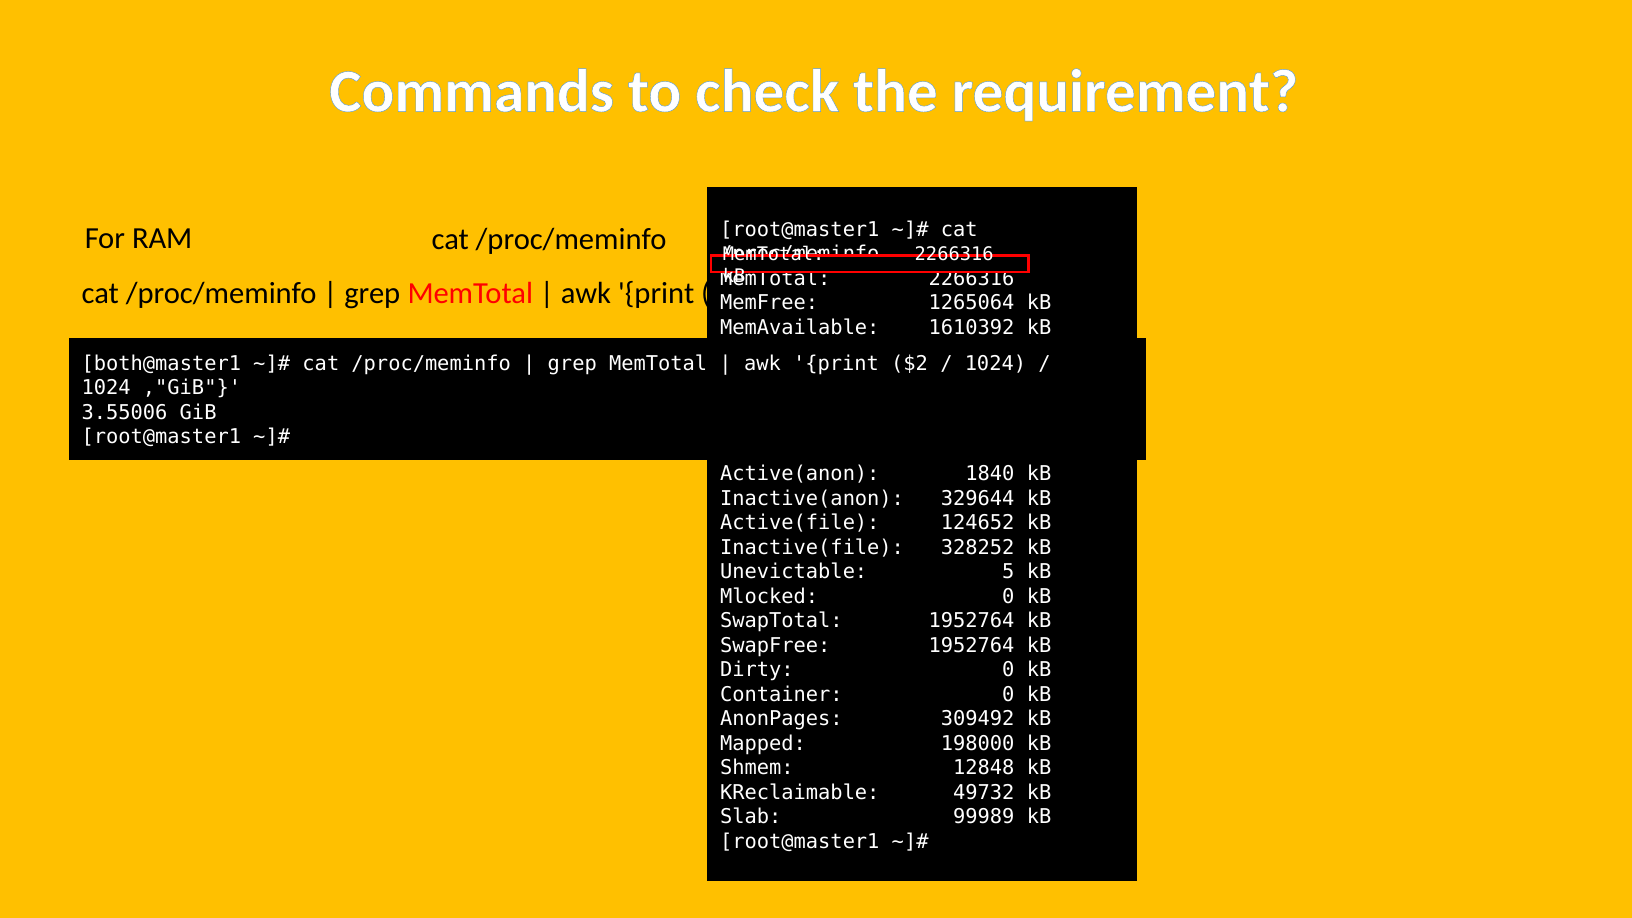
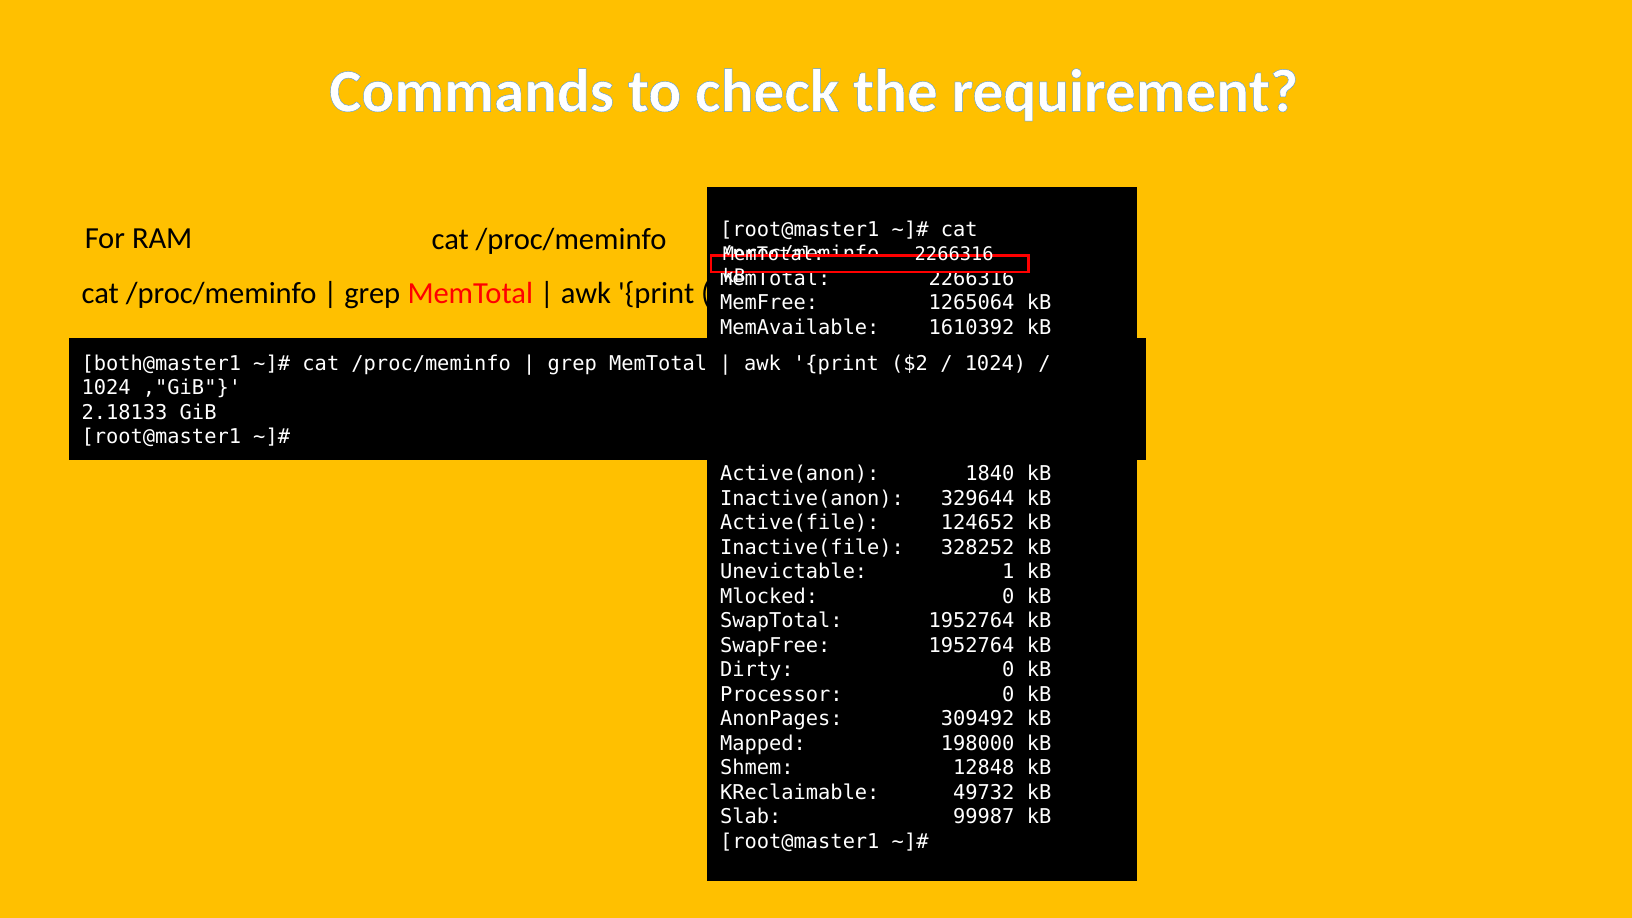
3.55006: 3.55006 -> 2.18133 (125, 413)
5: 5 -> 1 (1008, 572)
Container: Container -> Processor (781, 695)
99989: 99989 -> 99987 (984, 817)
